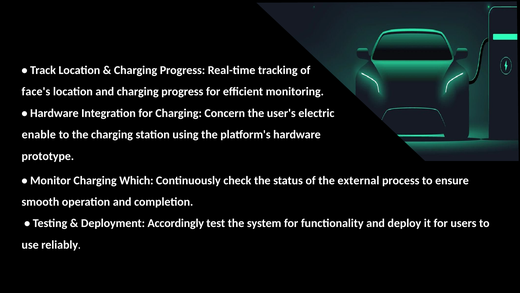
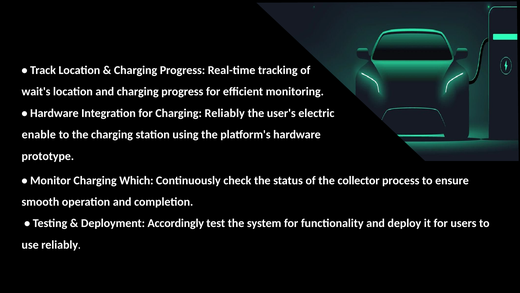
face's: face's -> wait's (36, 92)
Charging Concern: Concern -> Reliably (225, 113)
external: external -> collector (359, 180)
